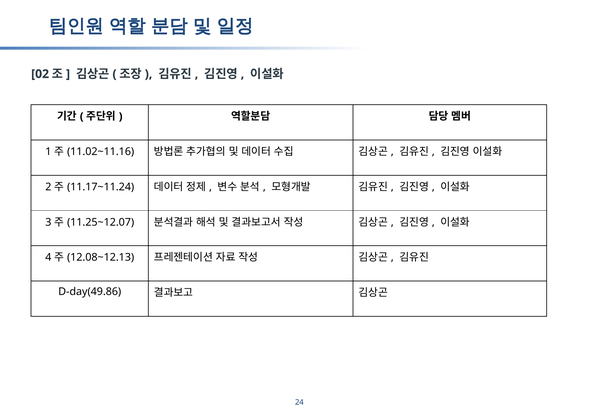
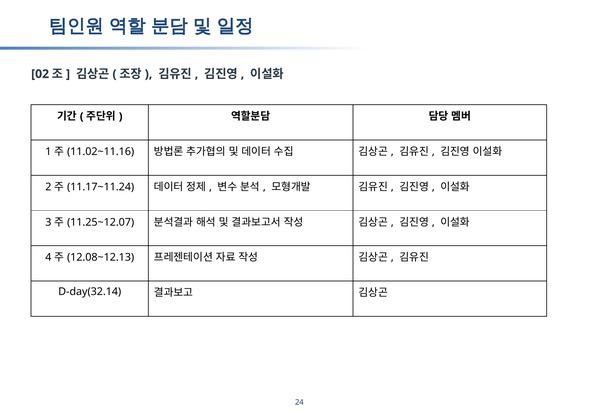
D-day(49.86: D-day(49.86 -> D-day(32.14 (90, 291)
